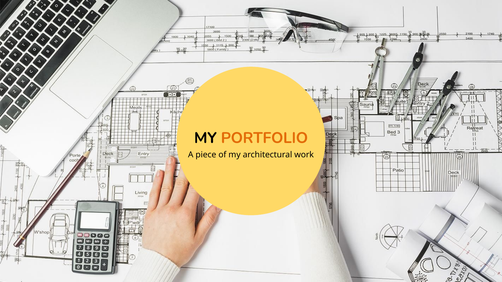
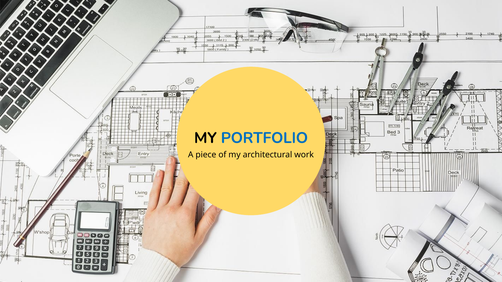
PORTFOLIO colour: orange -> blue (264, 138)
